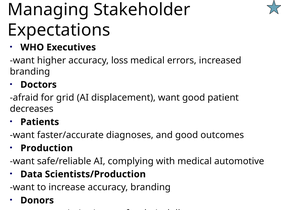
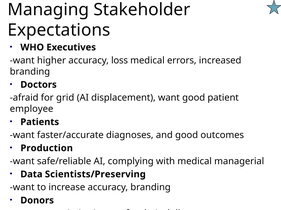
decreases: decreases -> employee (32, 109)
automotive: automotive -> managerial (239, 162)
Scientists/Production: Scientists/Production -> Scientists/Preserving (95, 175)
